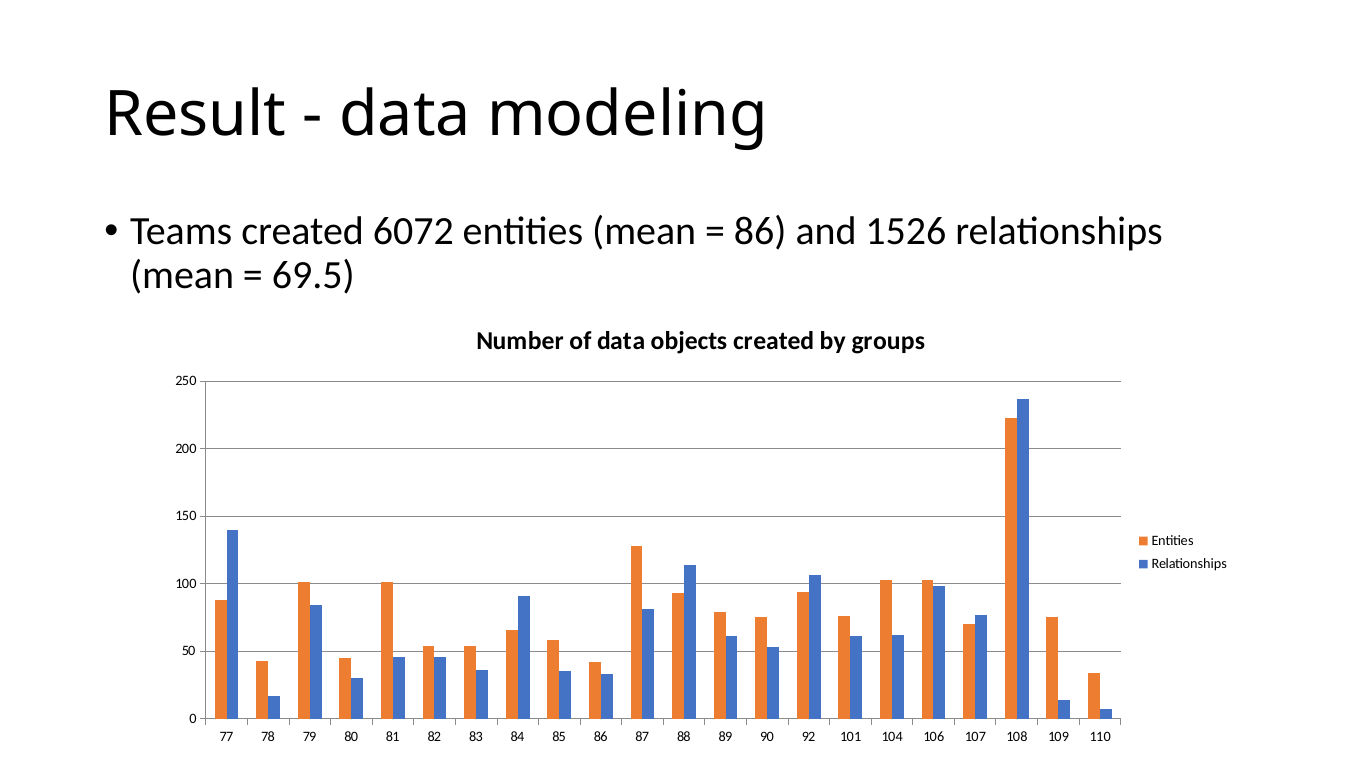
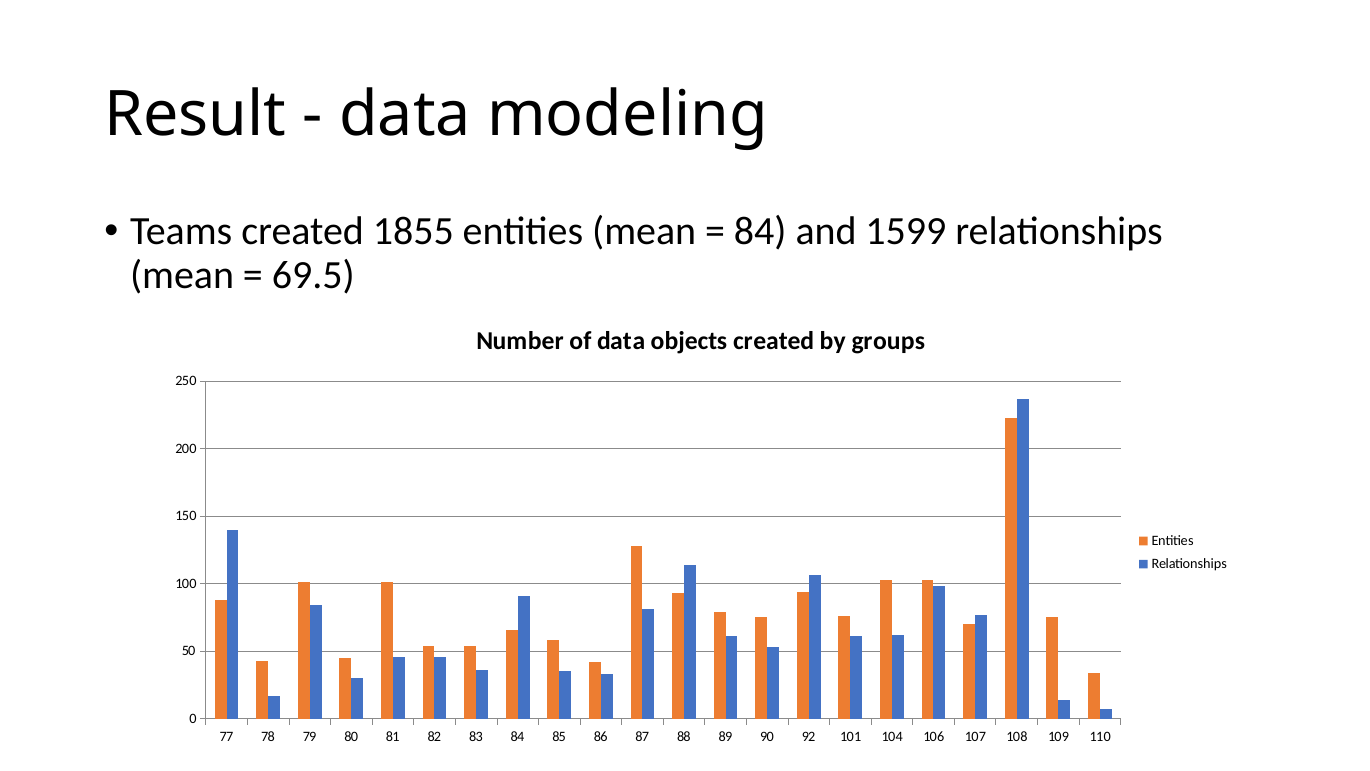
6072: 6072 -> 1855 (413, 232)
86: 86 -> 84 (760, 232)
1526: 1526 -> 1599 (906, 232)
